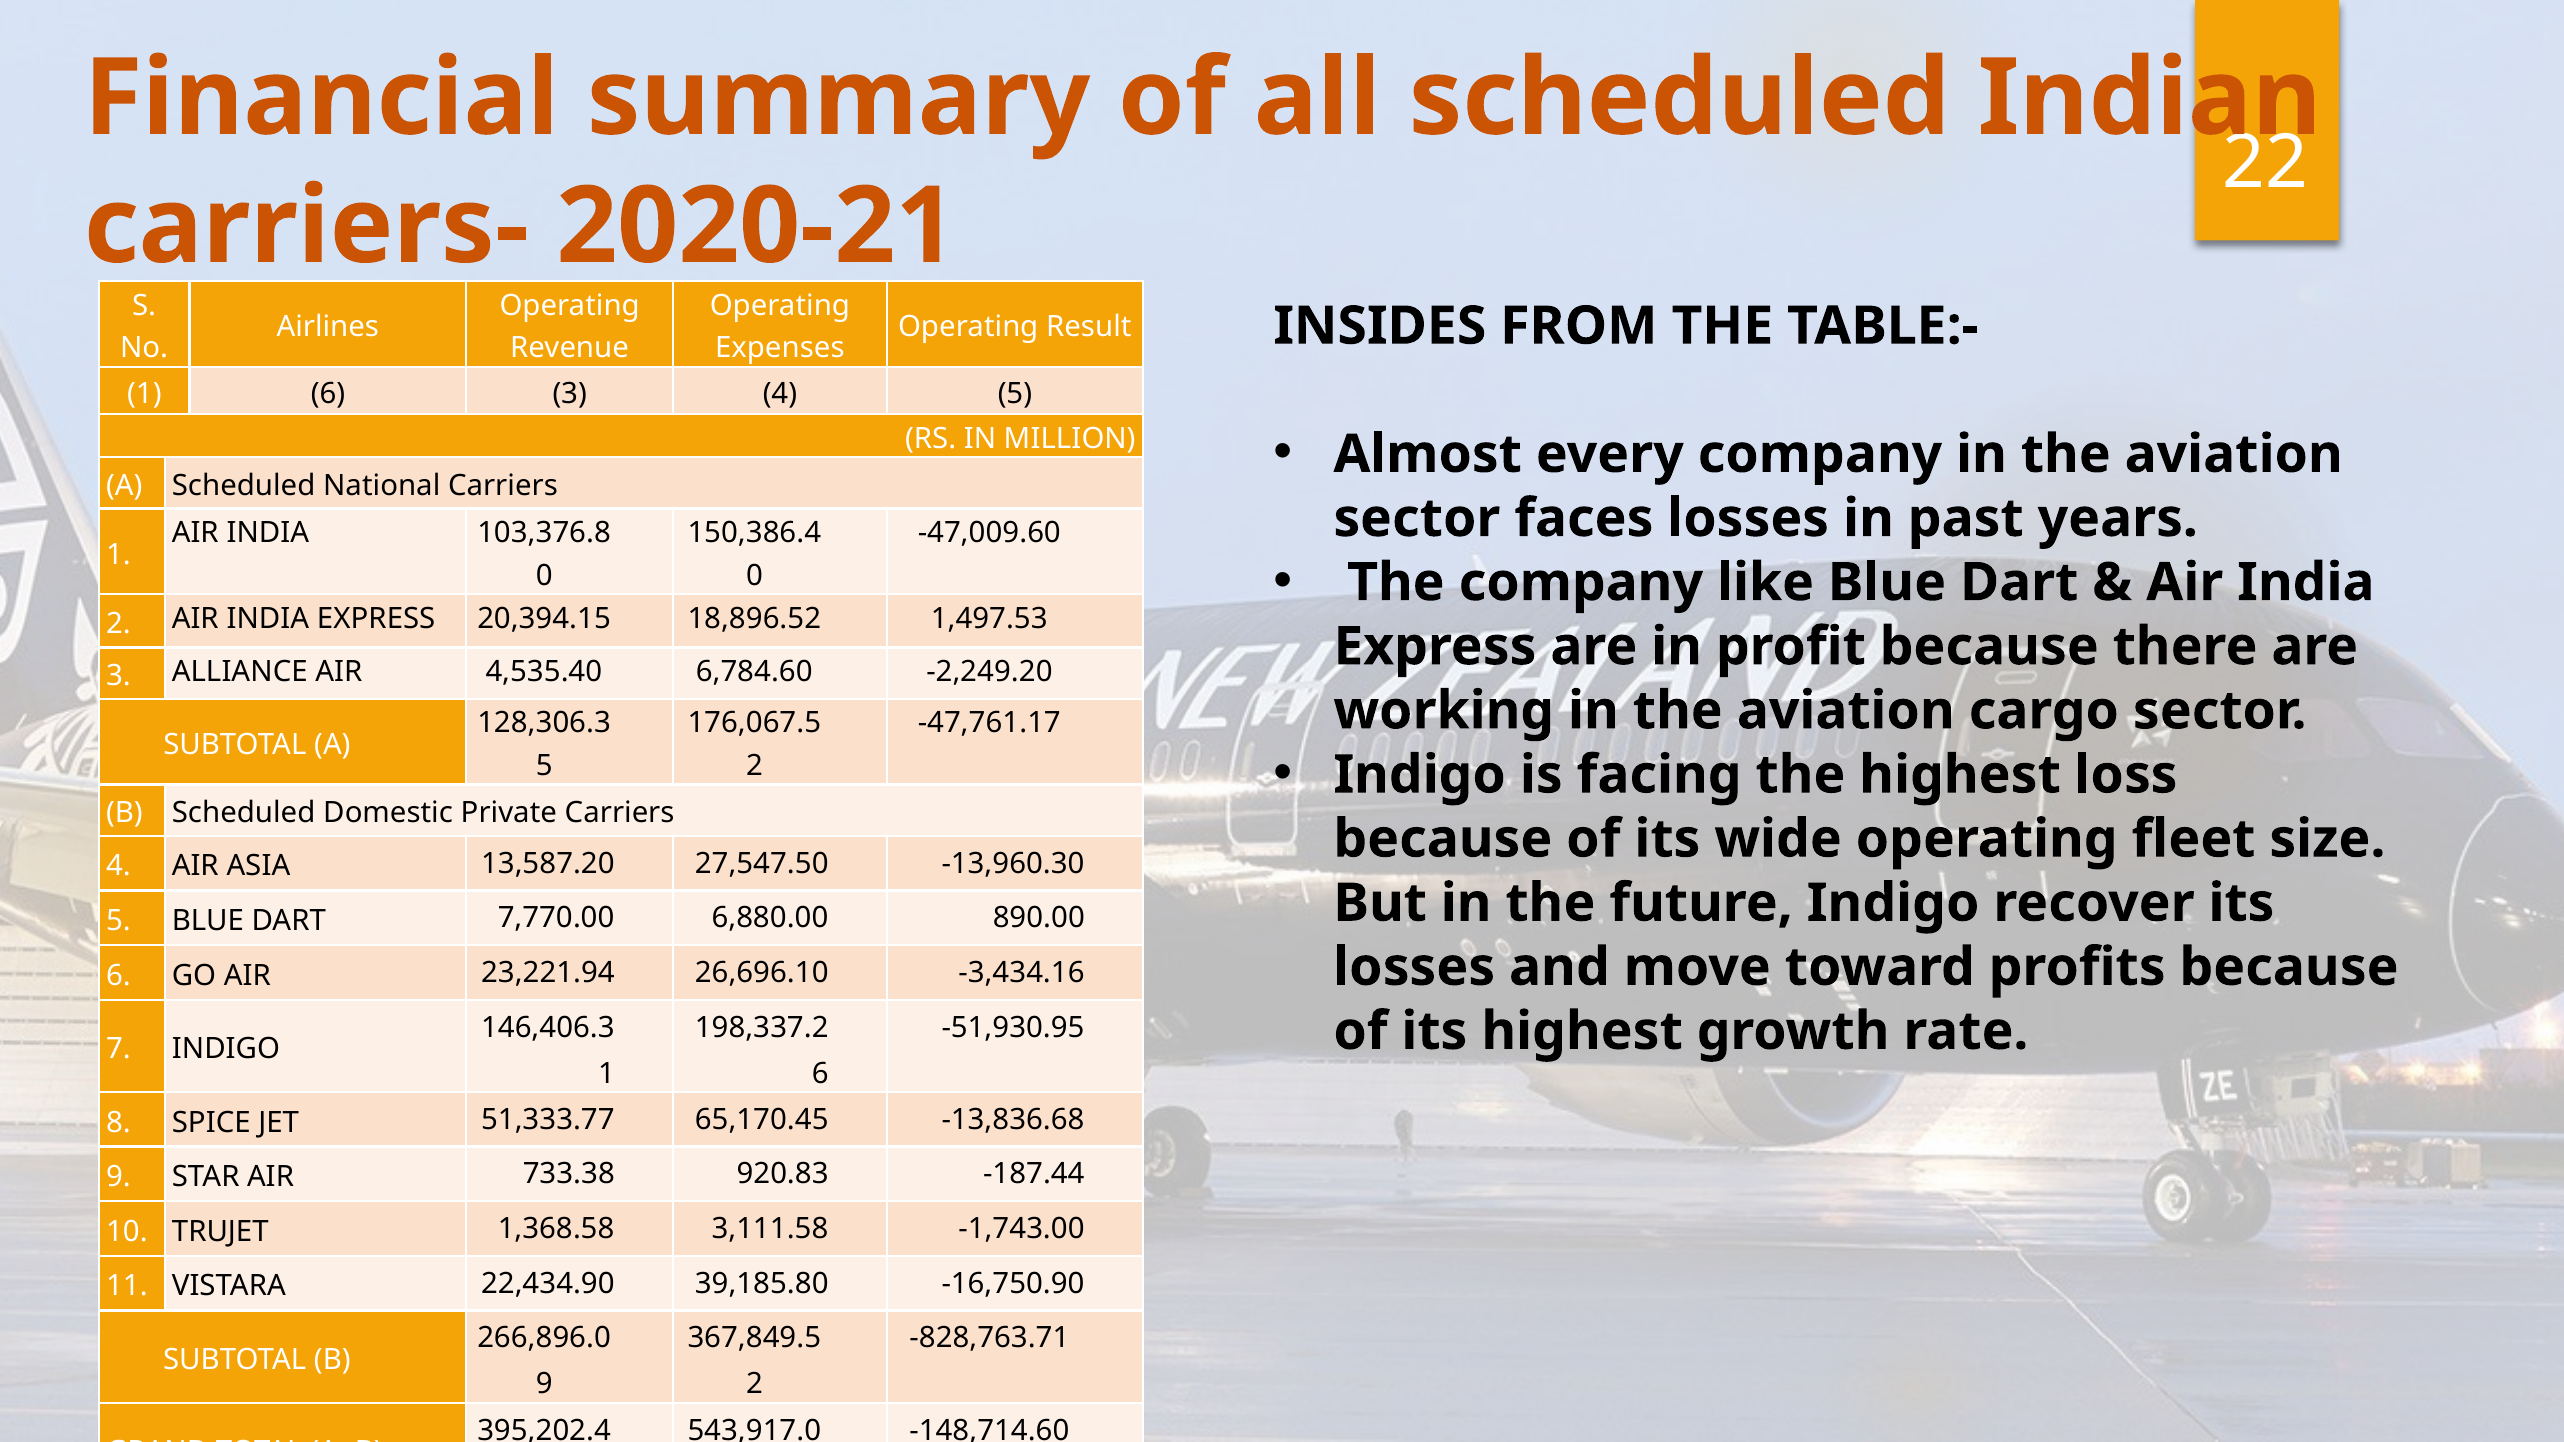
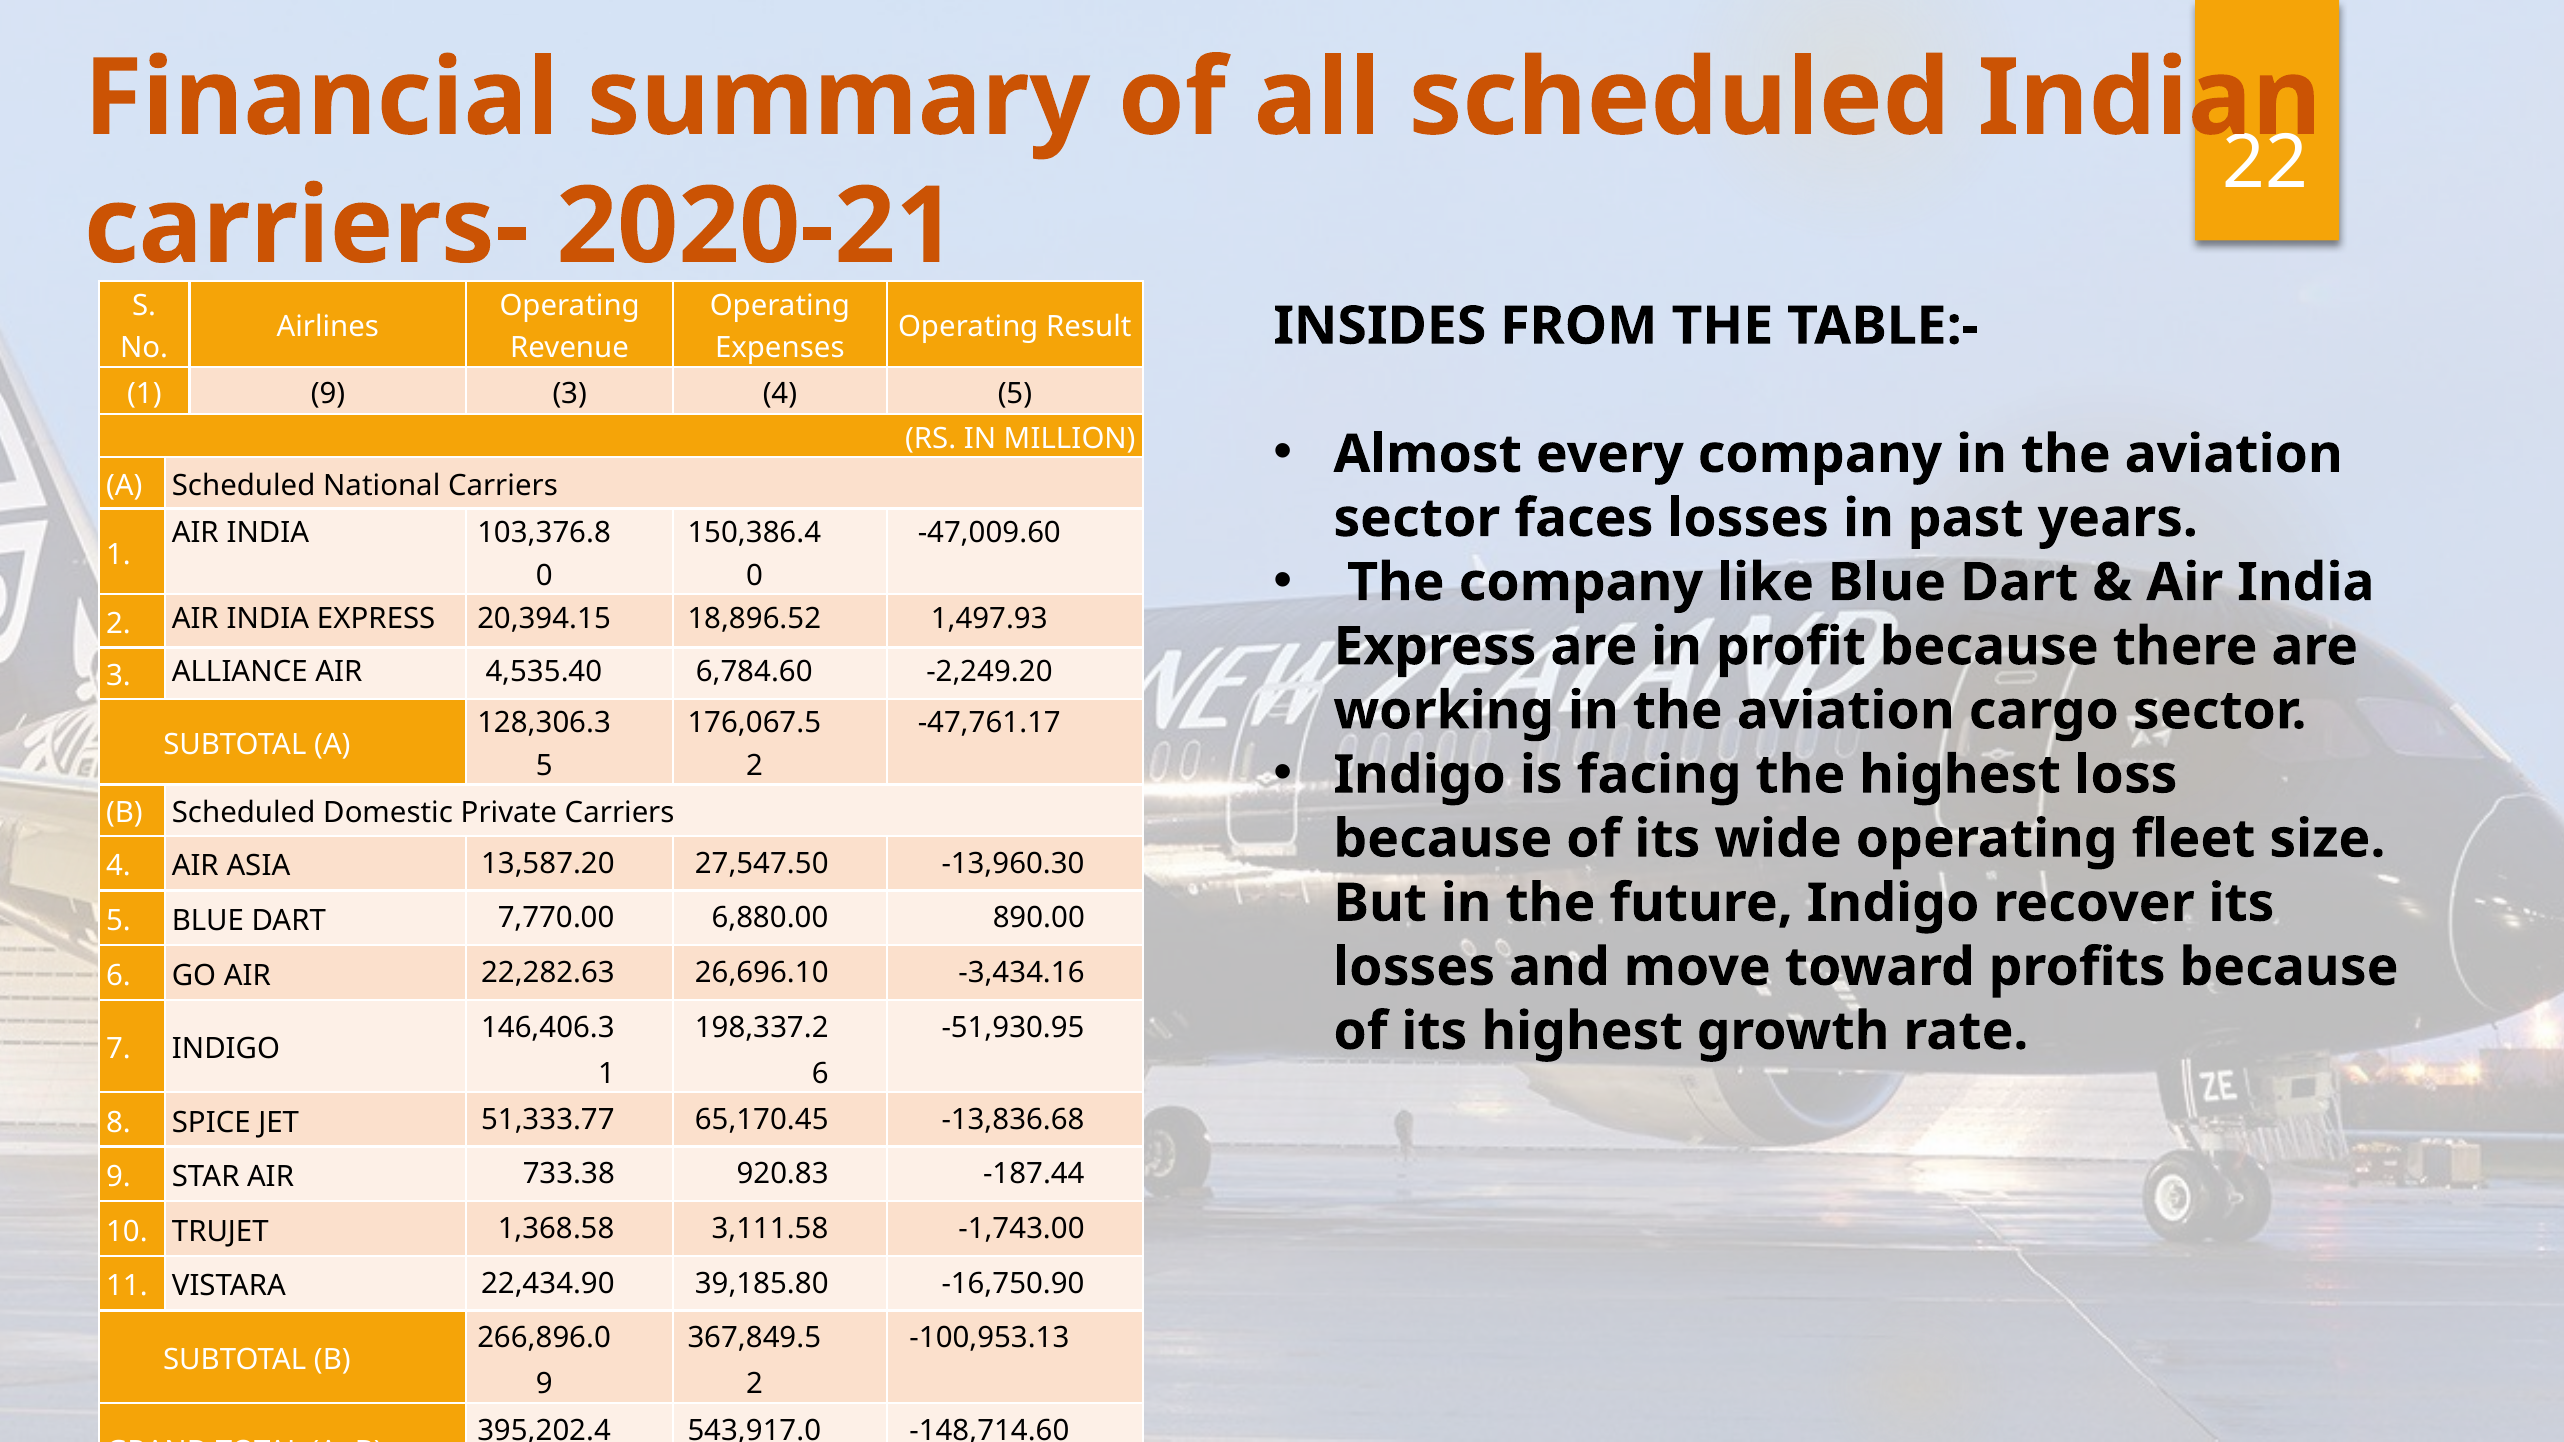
1 6: 6 -> 9 (328, 394)
1,497.53: 1,497.53 -> 1,497.93 (989, 619)
23,221.94: 23,221.94 -> 22,282.63 (548, 973)
-828,763.71: -828,763.71 -> -100,953.13 (989, 1338)
